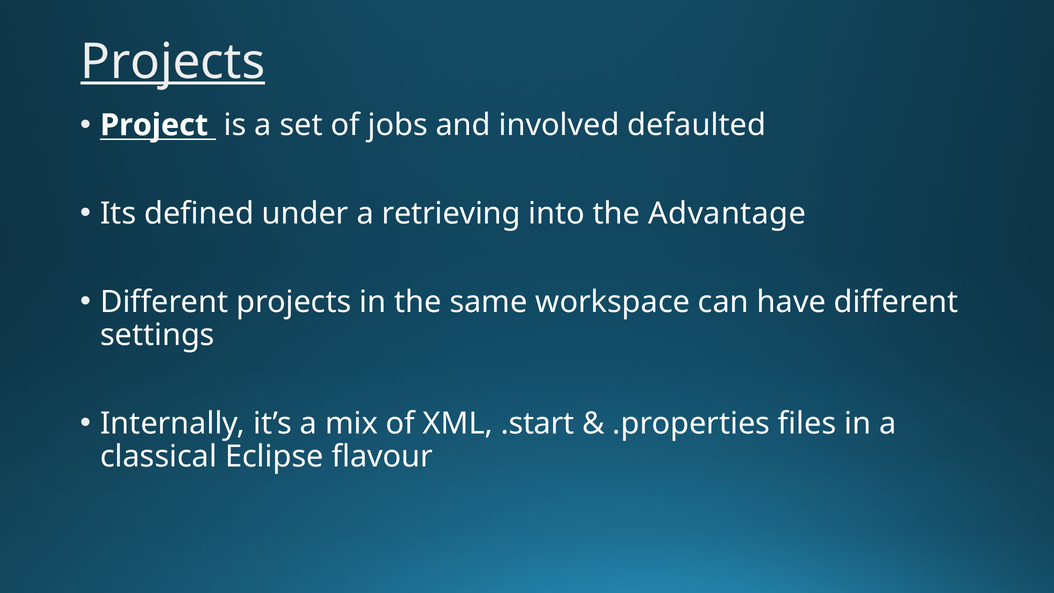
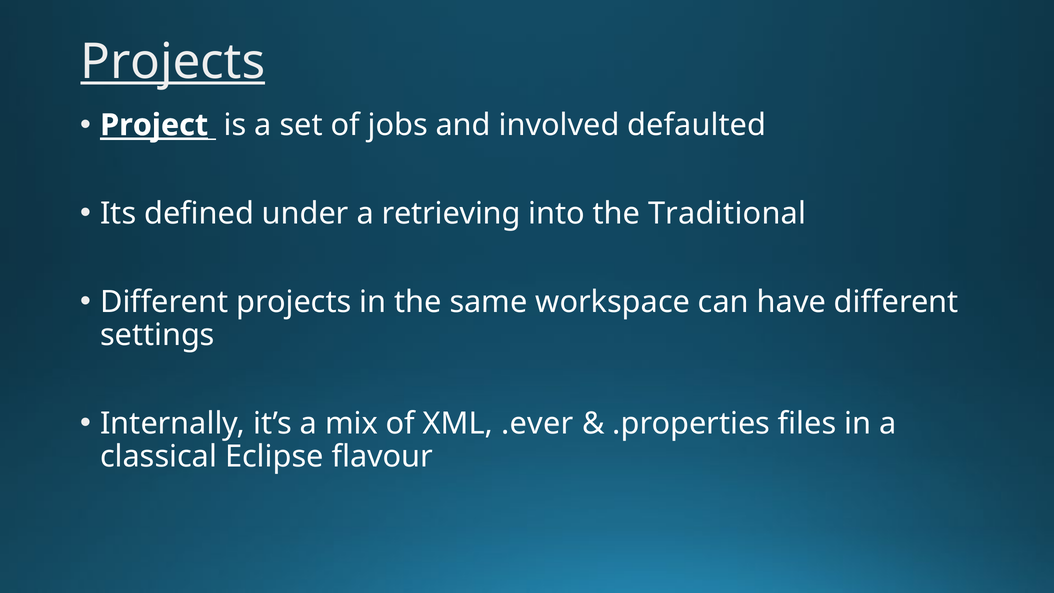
Project underline: none -> present (154, 125)
Advantage: Advantage -> Traditional (727, 213)
.start: .start -> .ever (537, 423)
